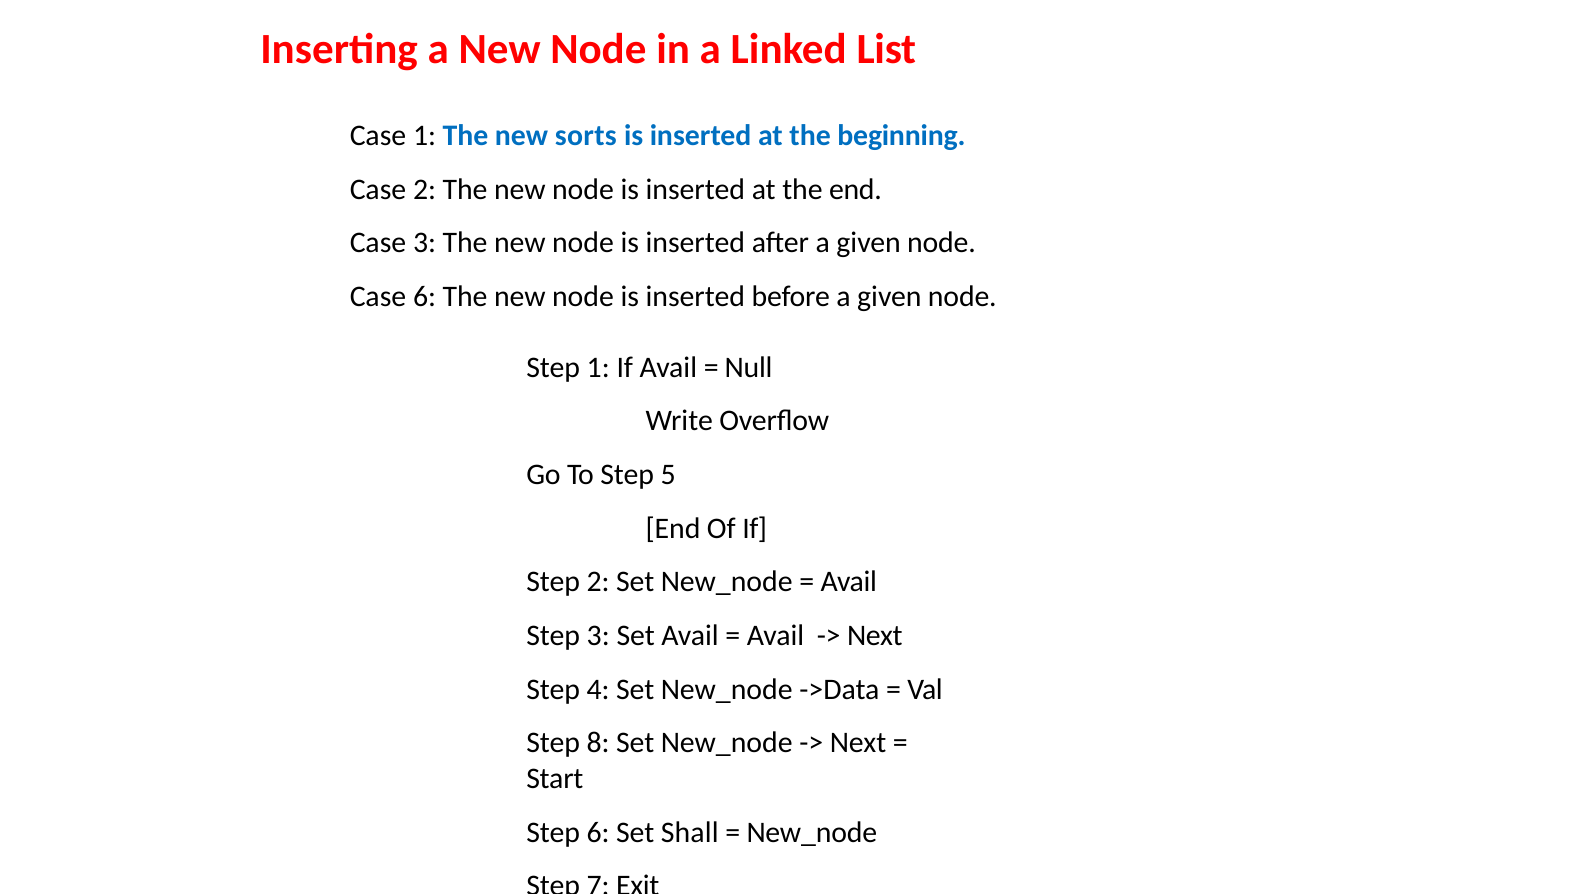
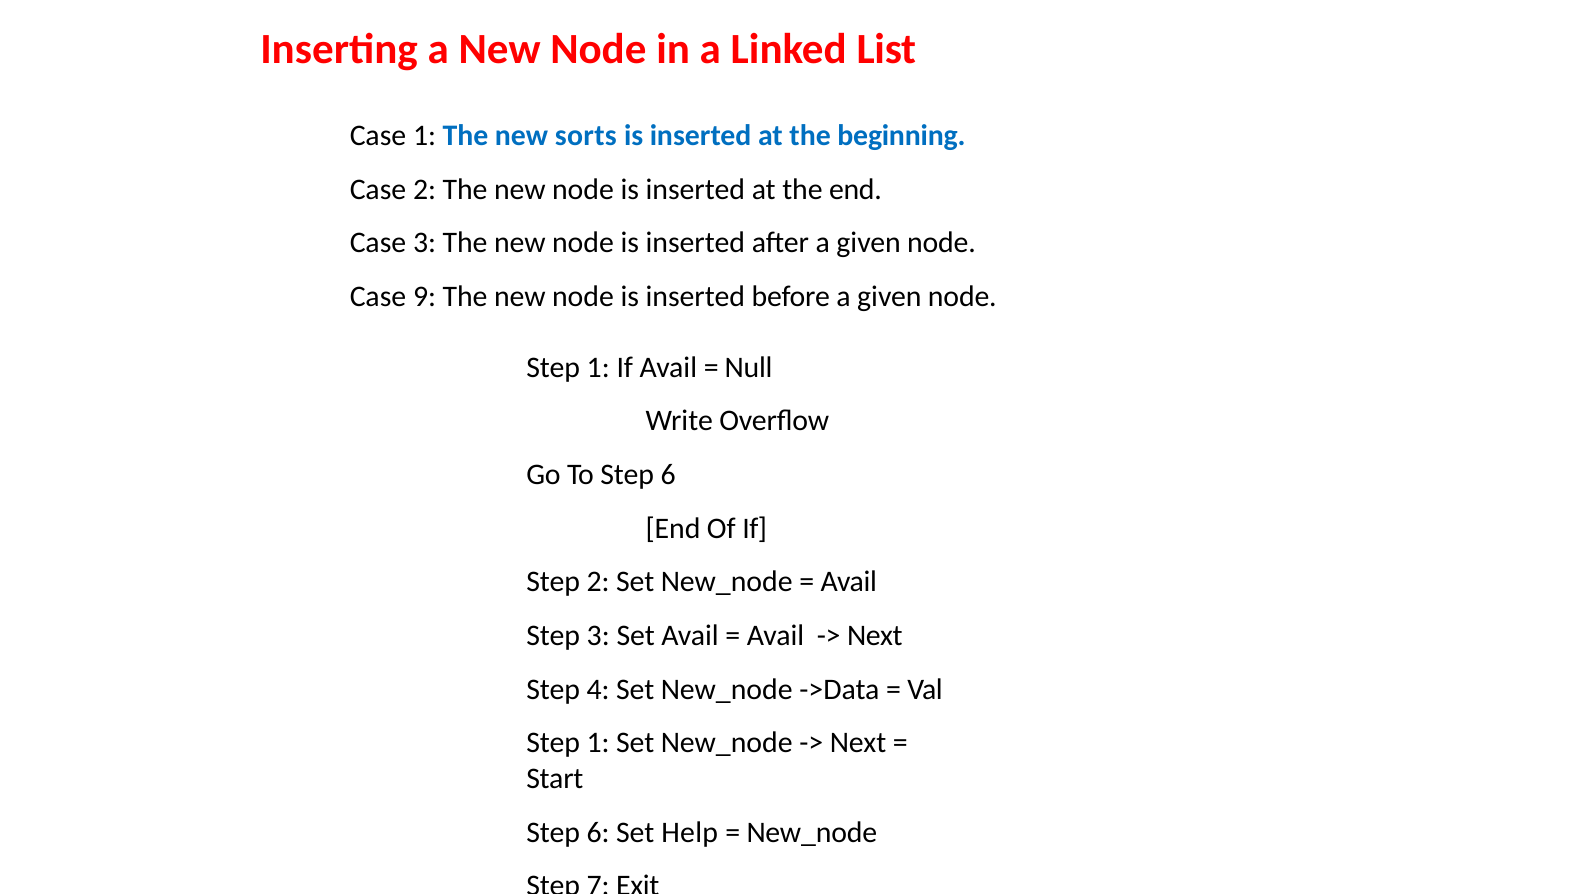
Case 6: 6 -> 9 (425, 297)
To Step 5: 5 -> 6 (668, 475)
8: 8 -> 1 (598, 743)
Shall: Shall -> Help (690, 833)
